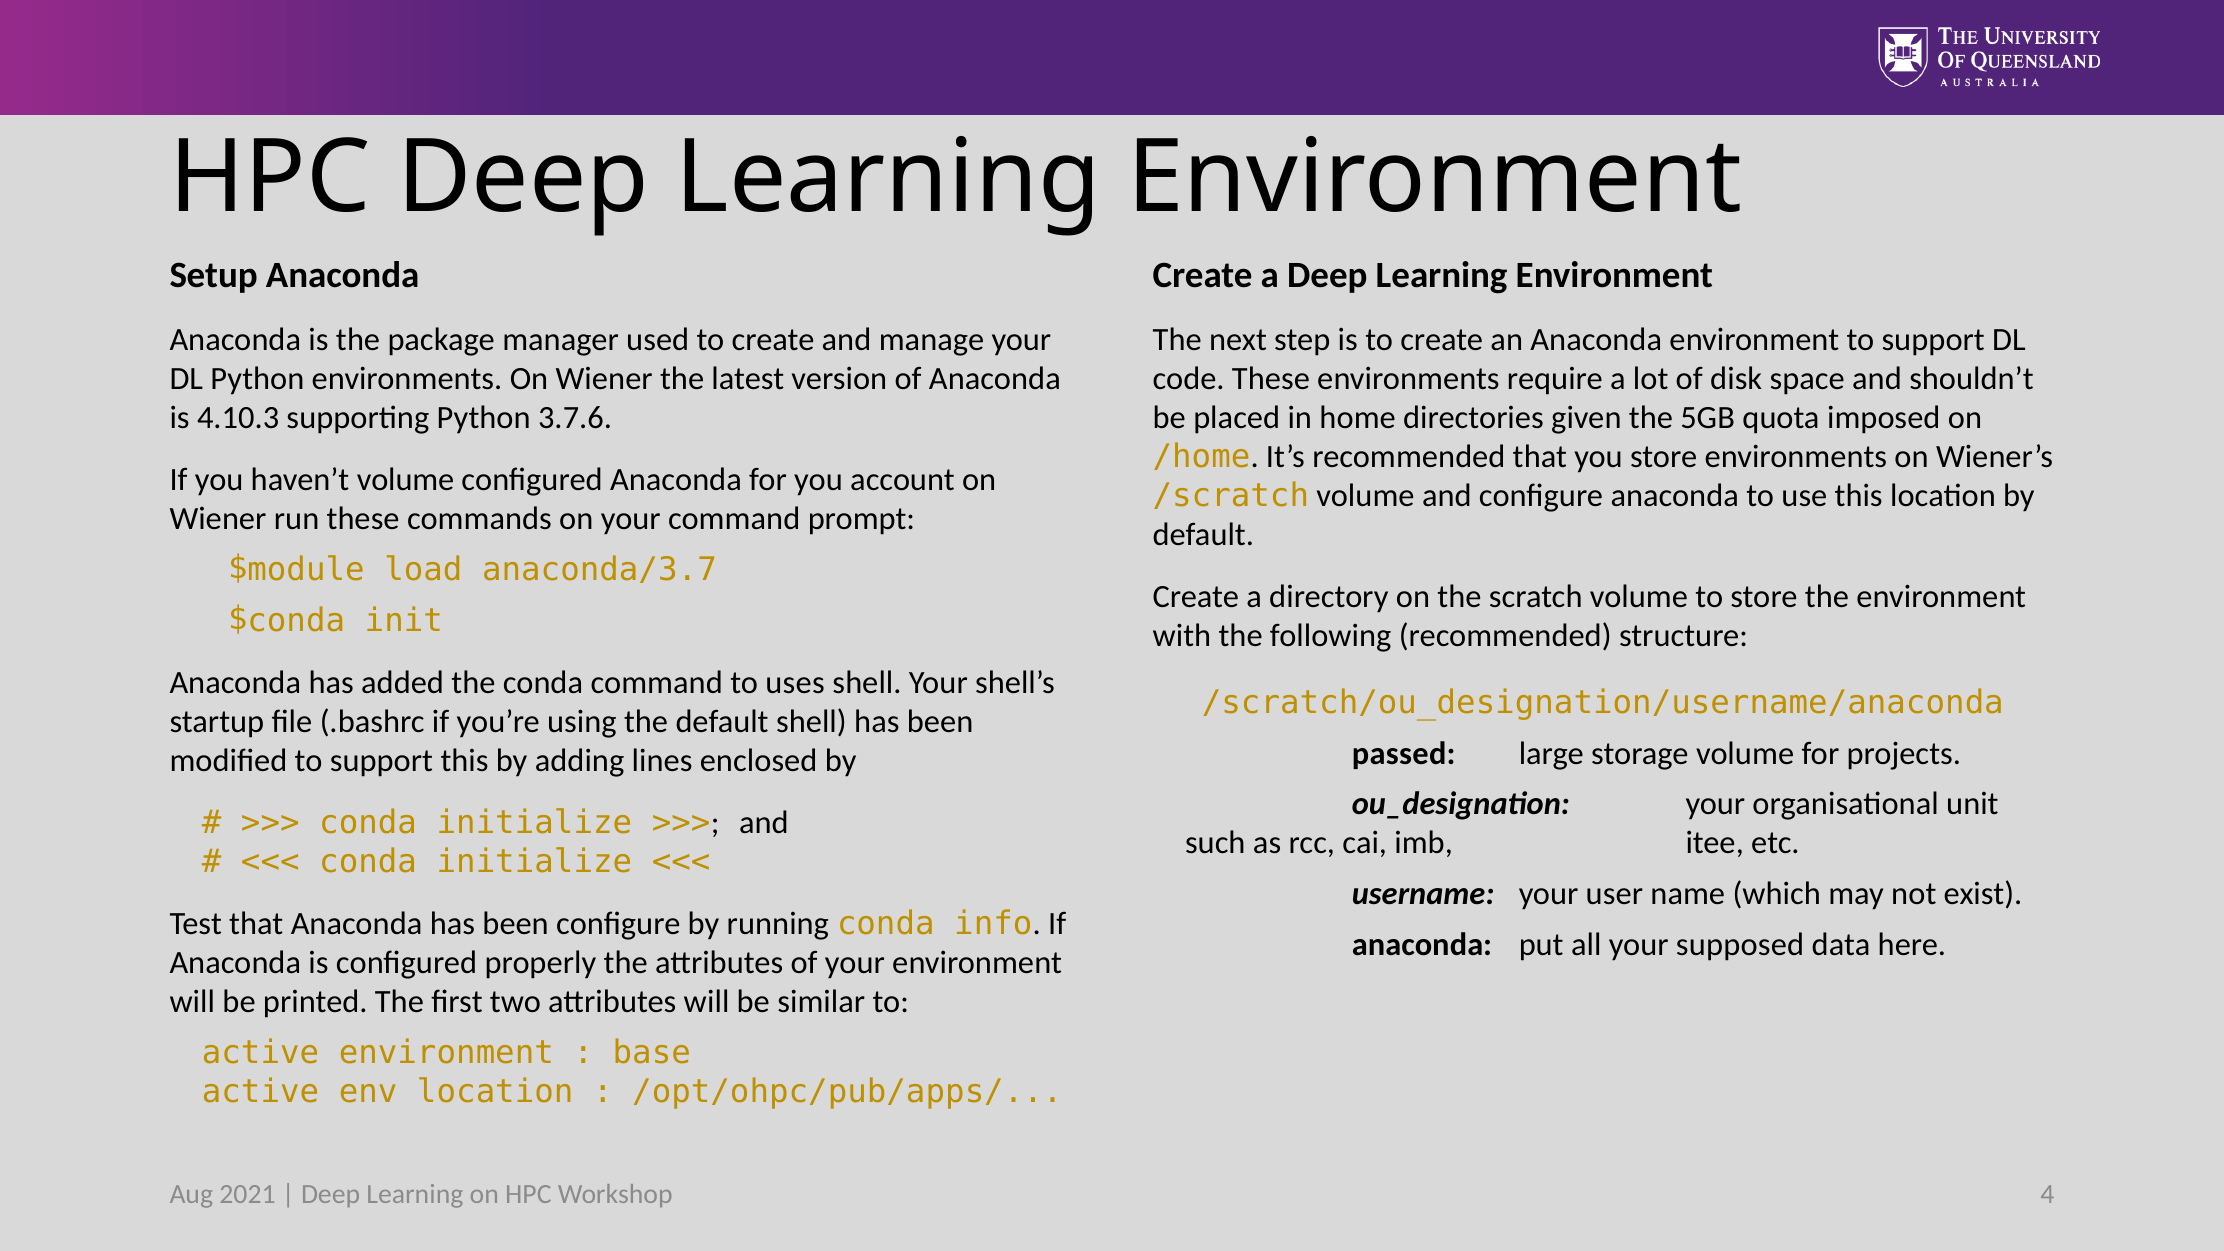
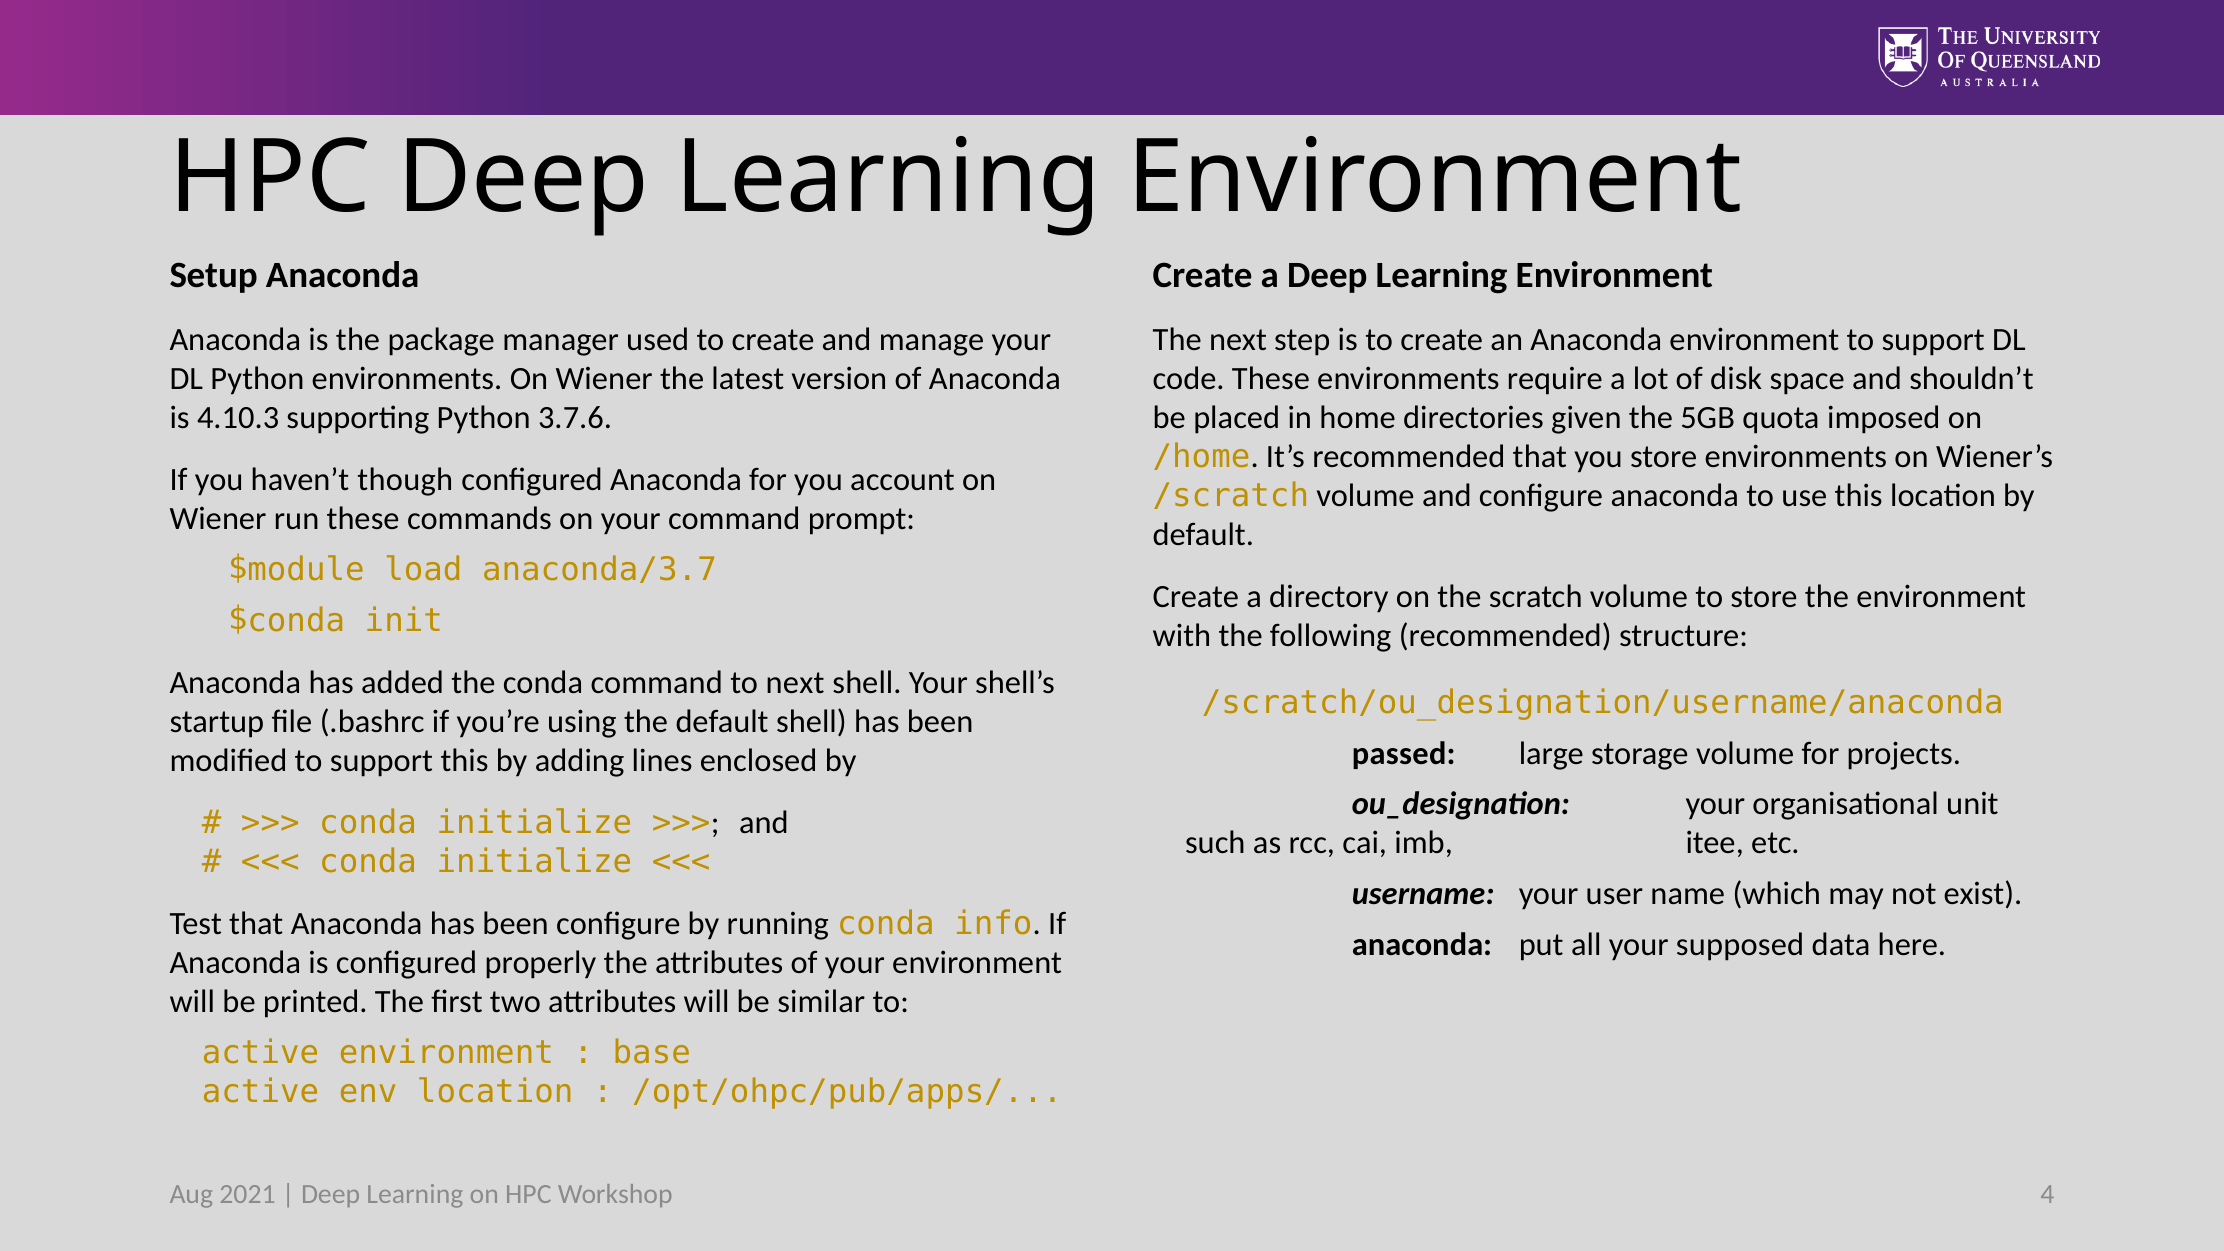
haven’t volume: volume -> though (405, 480)
to uses: uses -> next (795, 683)
